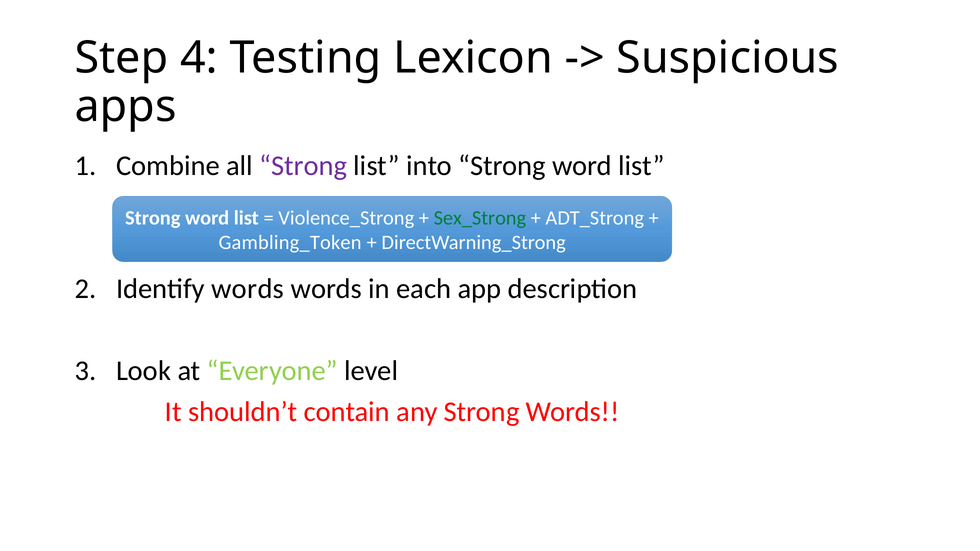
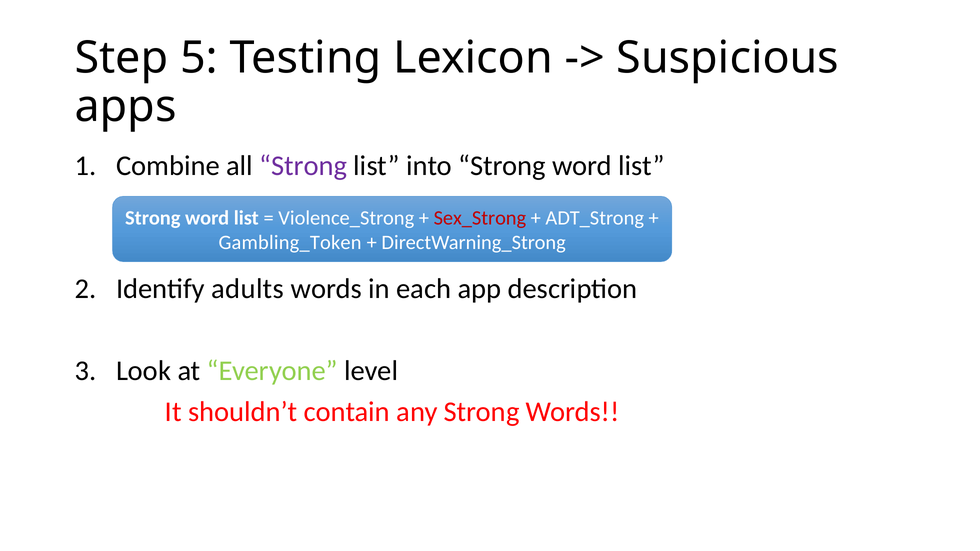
4: 4 -> 5 (199, 58)
Sex_Strong colour: green -> red (480, 218)
Identify words: words -> adults (248, 289)
